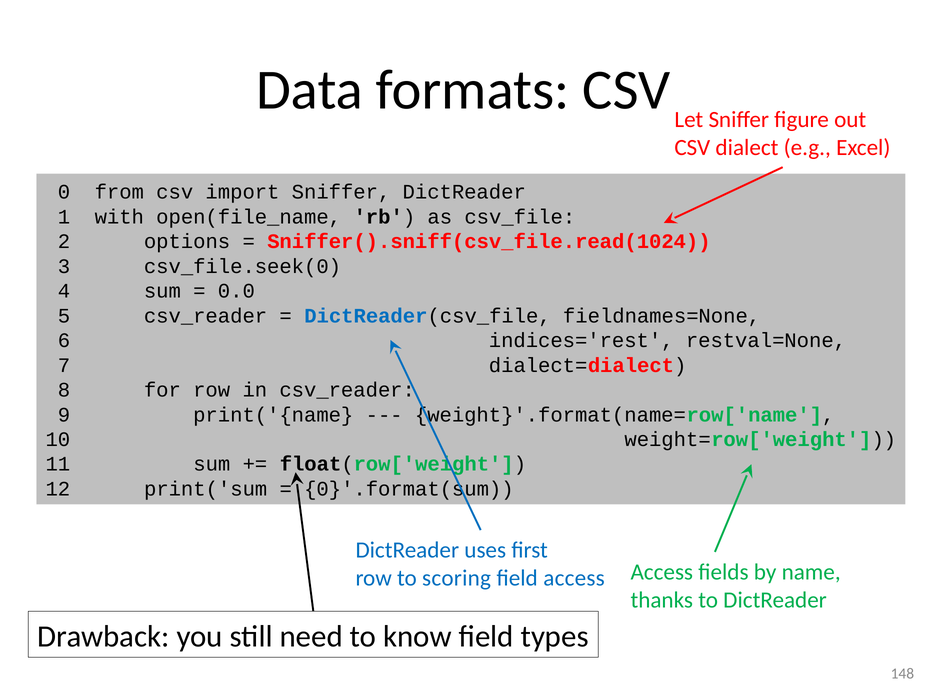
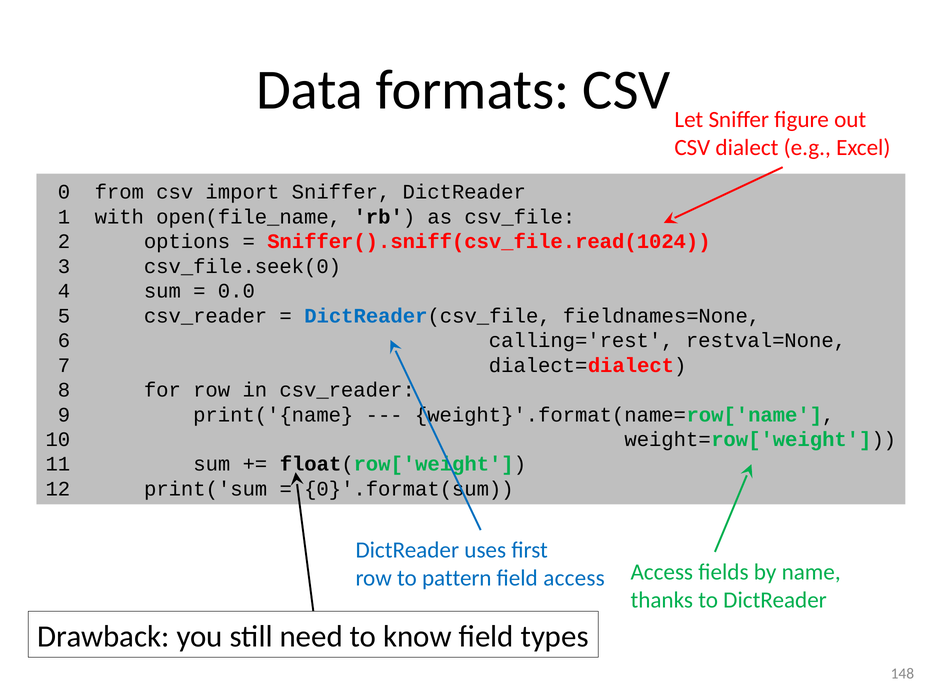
indices='rest: indices='rest -> calling='rest (581, 340)
scoring: scoring -> pattern (457, 577)
